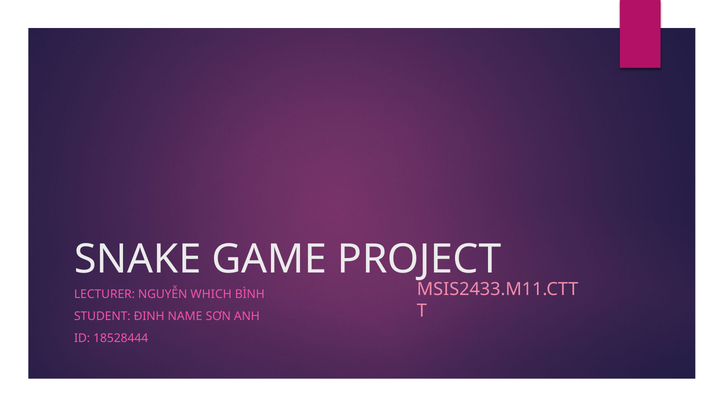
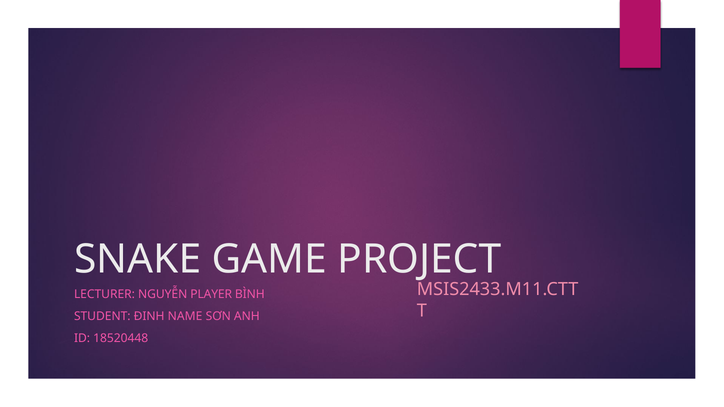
WHICH: WHICH -> PLAYER (211, 294)
18528444: 18528444 -> 18520448 (121, 339)
